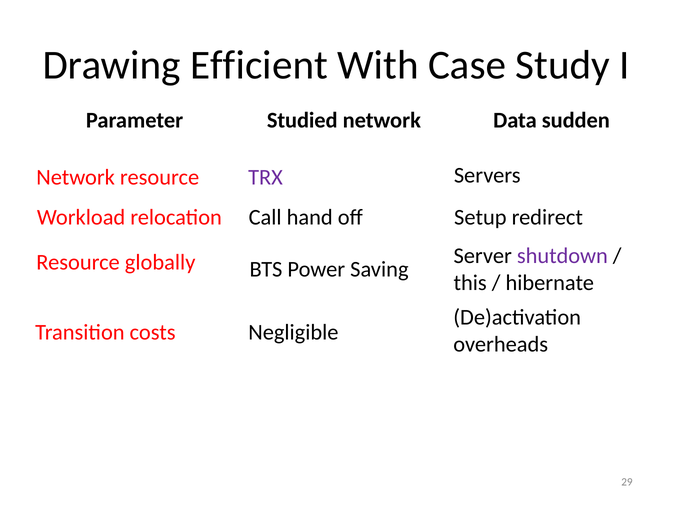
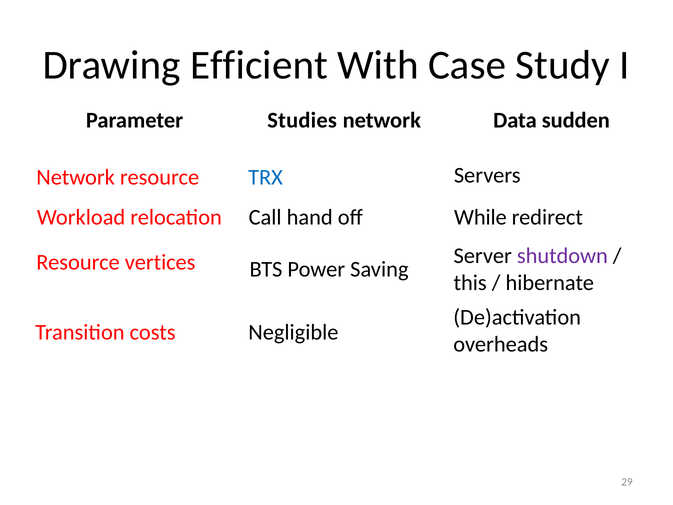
Studied: Studied -> Studies (302, 120)
TRX colour: purple -> blue (265, 177)
Setup: Setup -> While (480, 217)
globally: globally -> vertices (160, 262)
